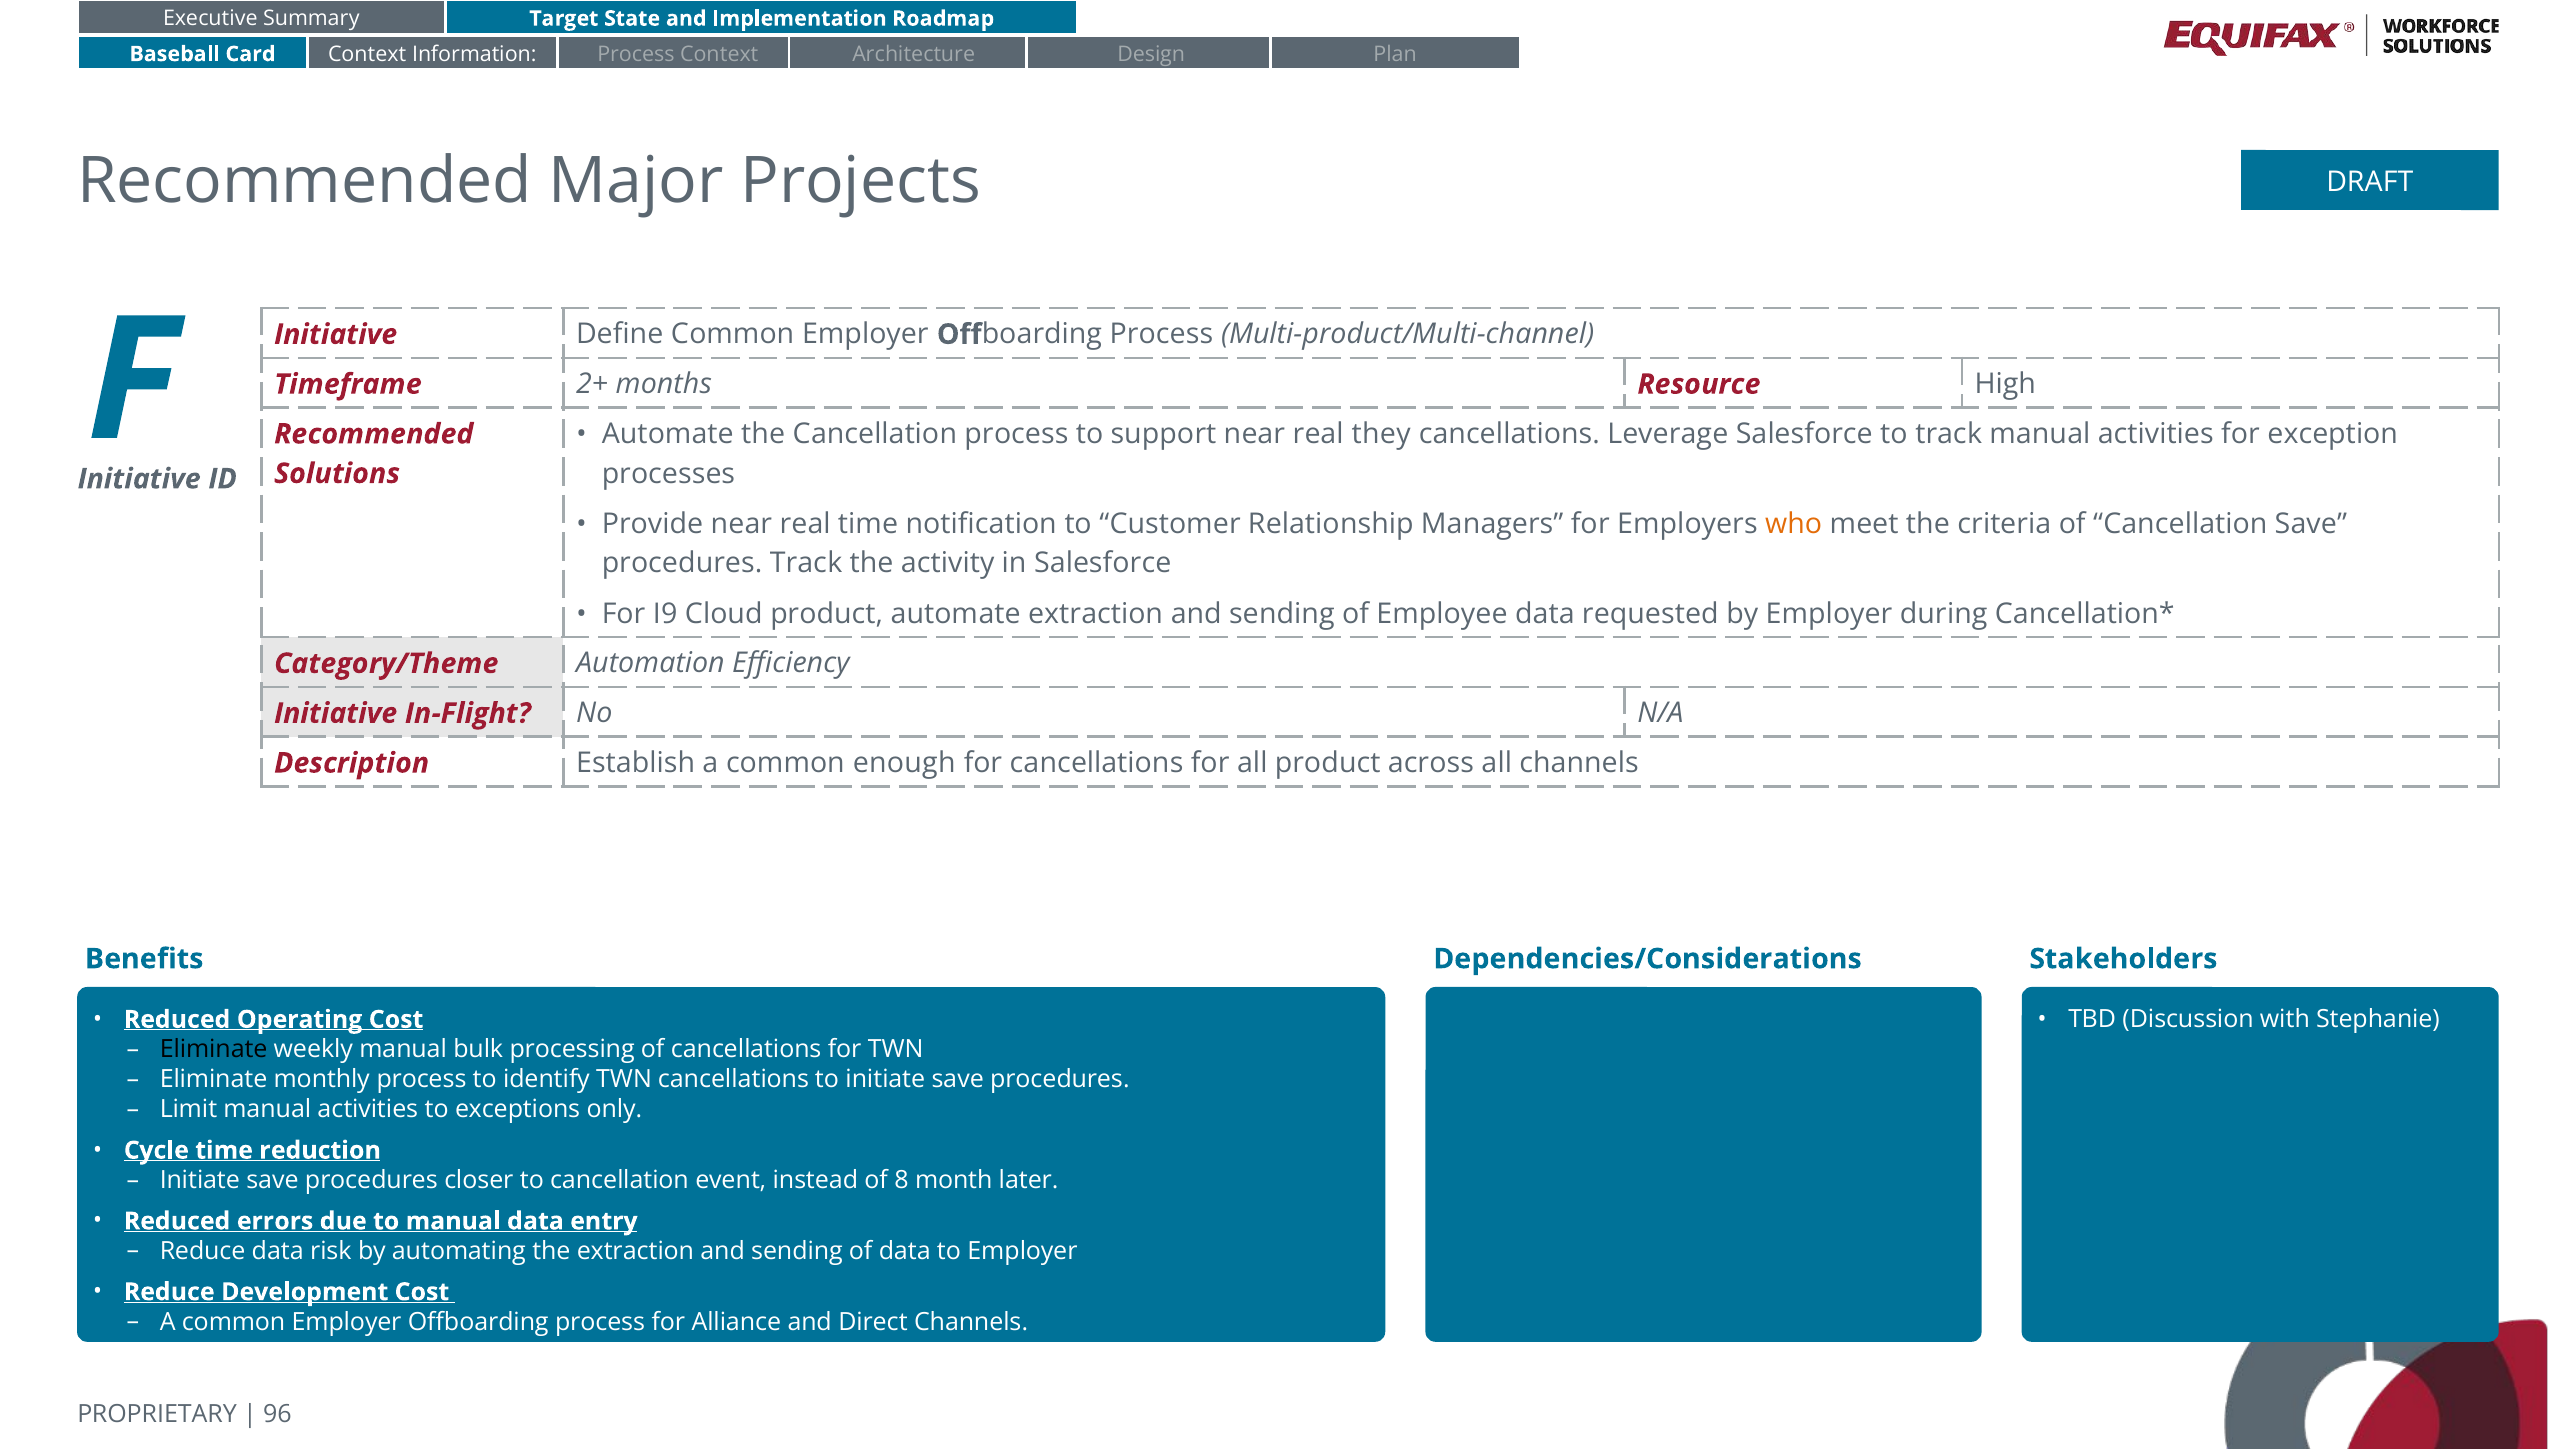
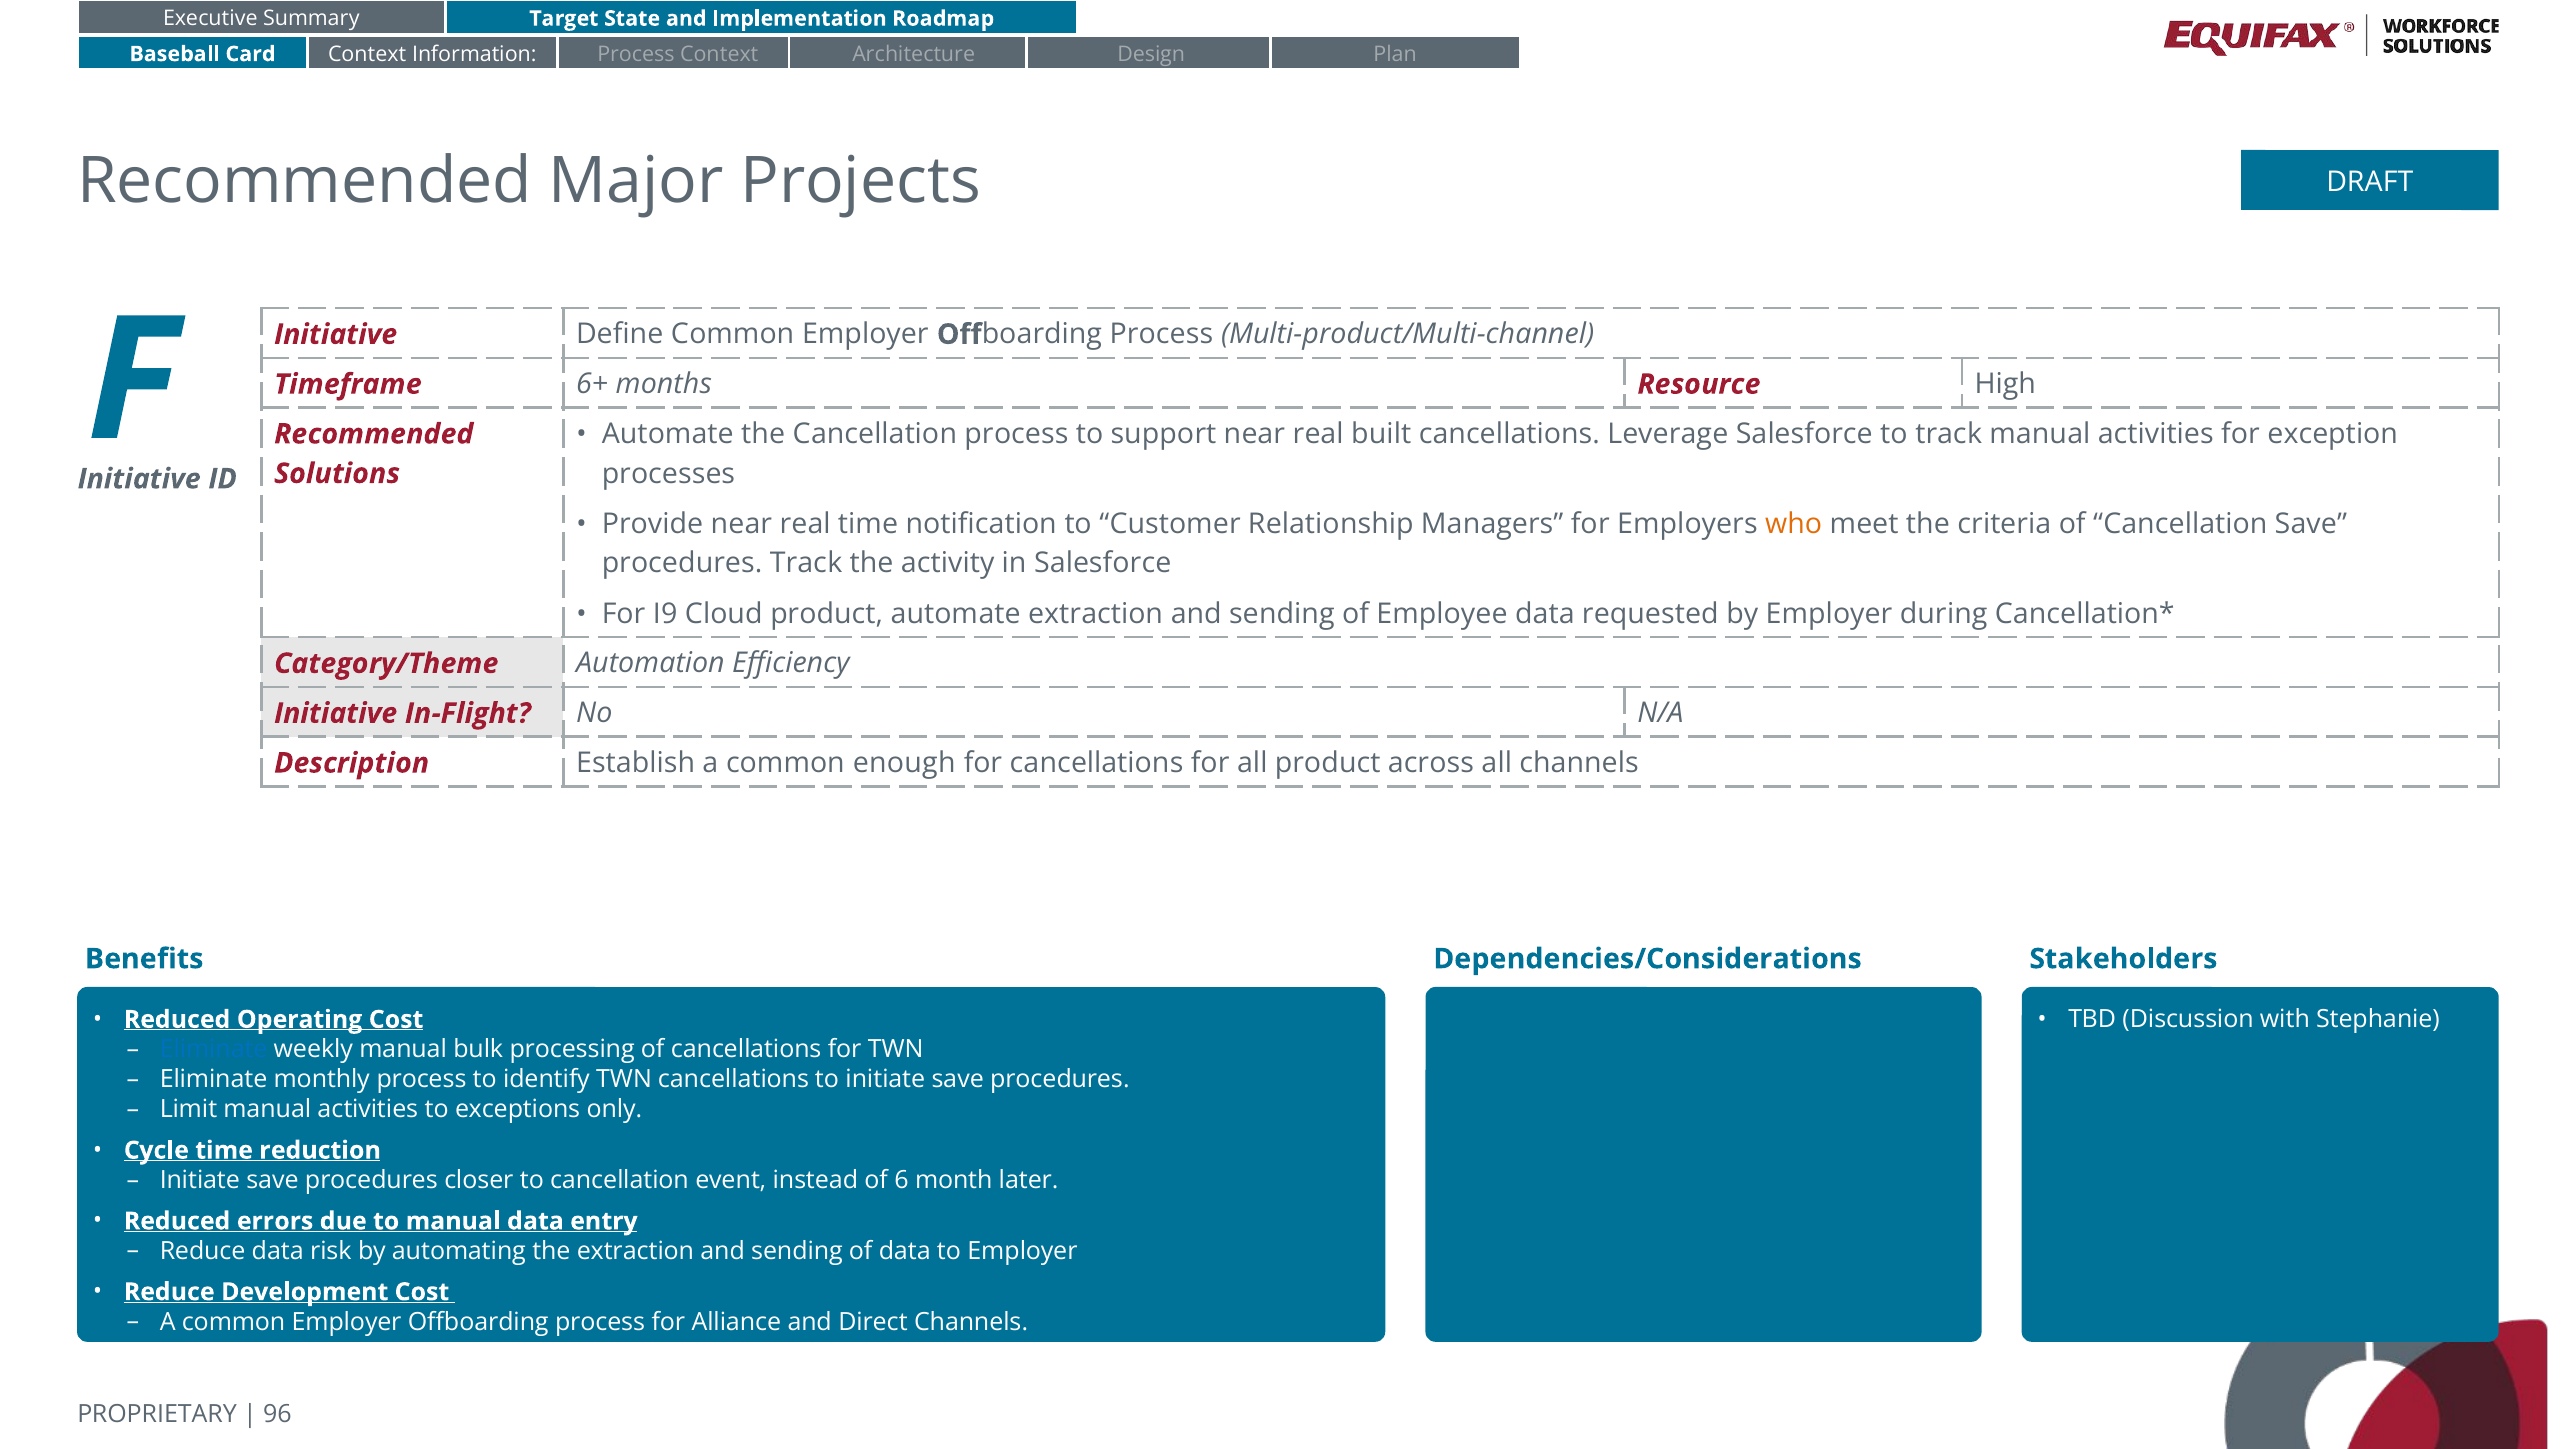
2+: 2+ -> 6+ (592, 384)
they: they -> built (1381, 434)
Eliminate colour: black -> blue (214, 1050)
8: 8 -> 6 (901, 1180)
